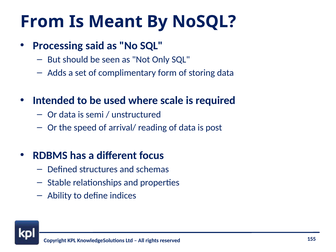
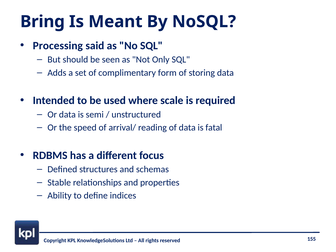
From: From -> Bring (42, 22)
post: post -> fatal (214, 128)
